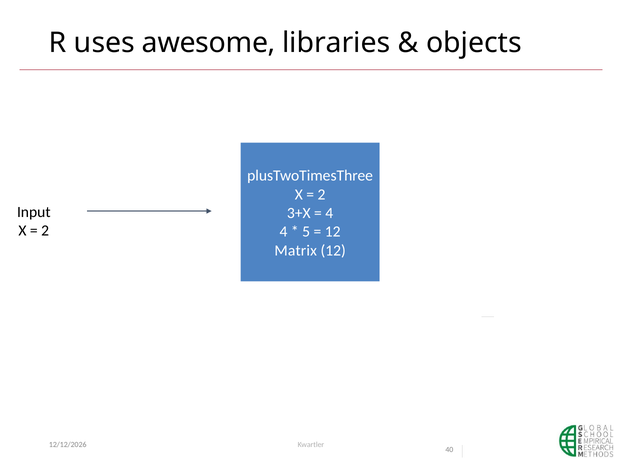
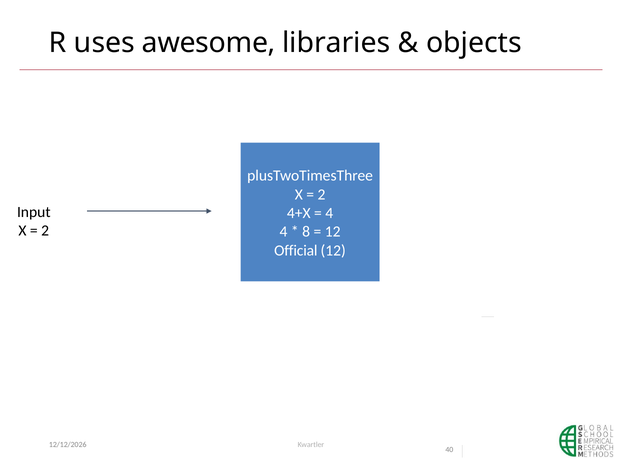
3+X: 3+X -> 4+X (299, 213)
5: 5 -> 8 (306, 232)
Matrix: Matrix -> Official (296, 251)
